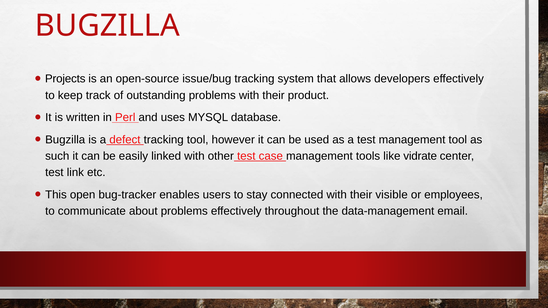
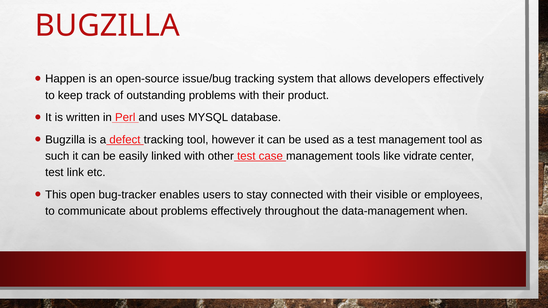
Projects: Projects -> Happen (65, 79)
email: email -> when (453, 211)
